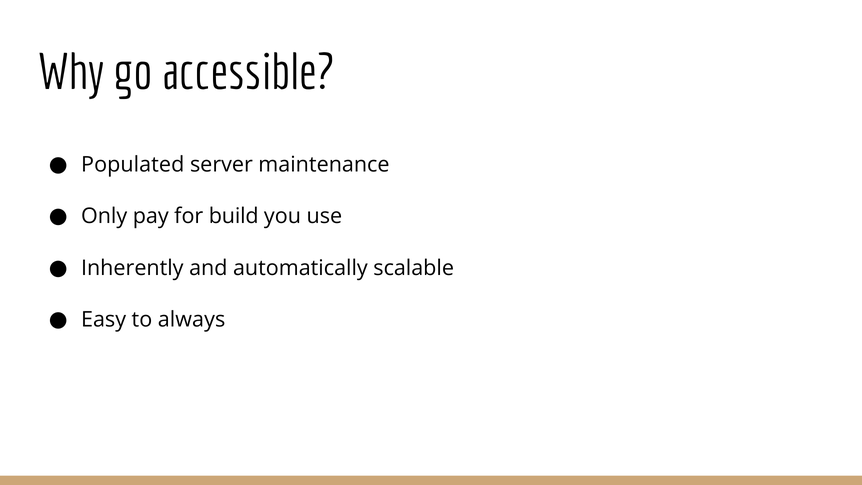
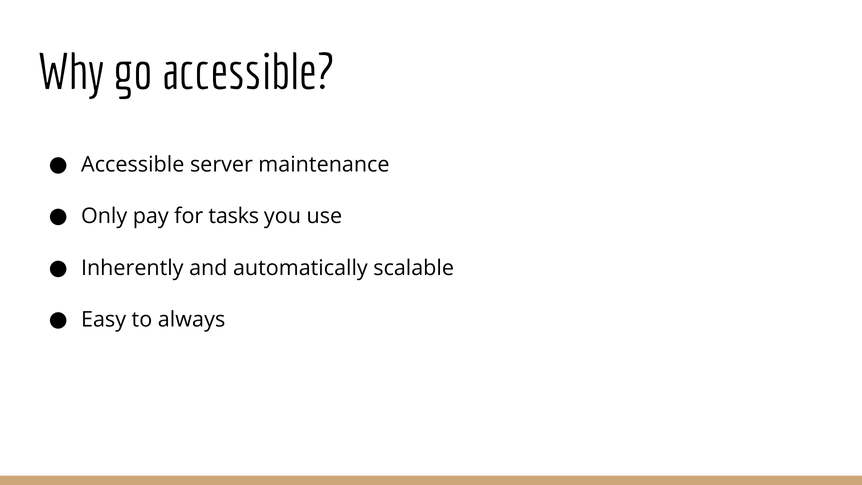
Populated: Populated -> Accessible (133, 164)
build: build -> tasks (234, 216)
